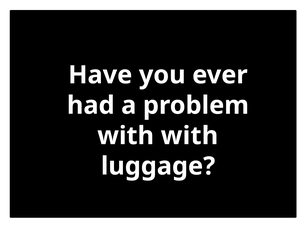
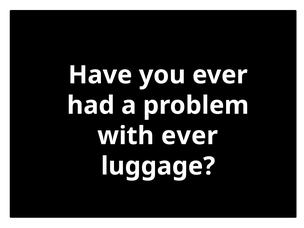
with with: with -> ever (189, 136)
